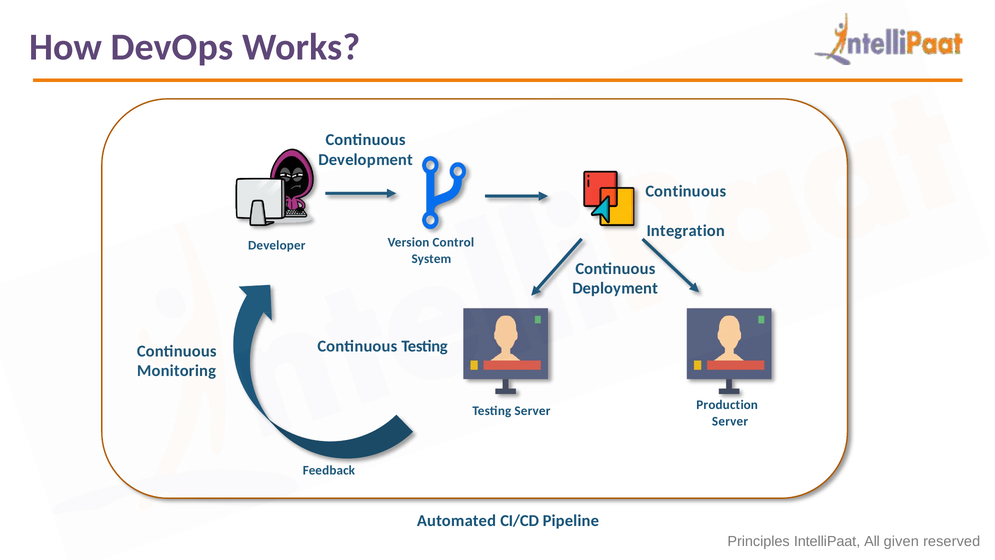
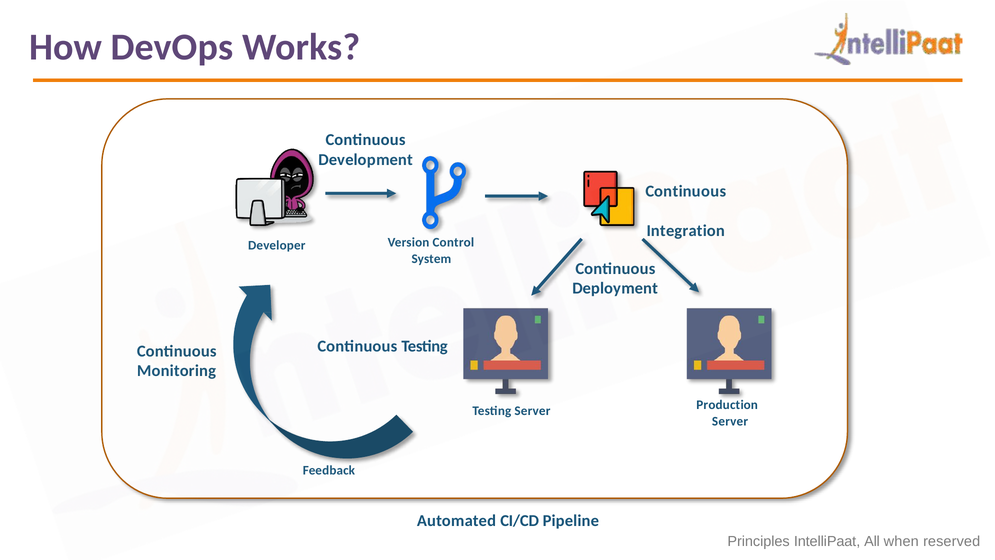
given: given -> when (901, 541)
